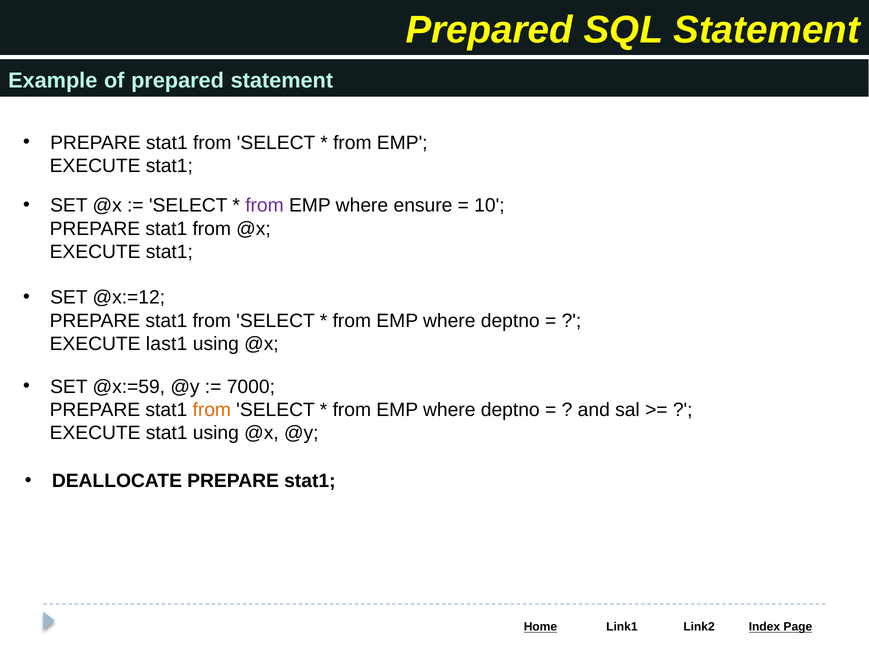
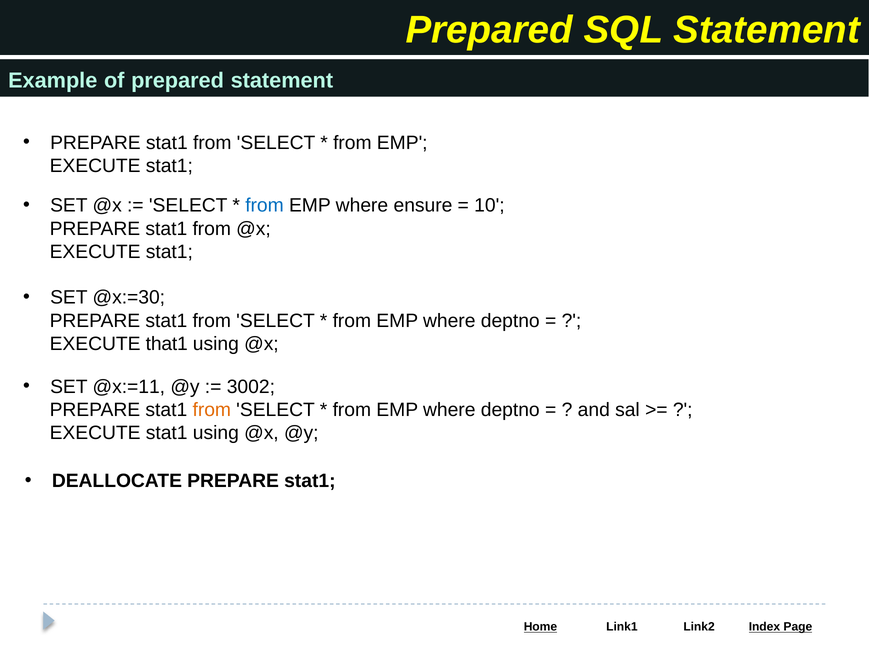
from colour: purple -> blue (265, 205)
@x:=12: @x:=12 -> @x:=30 (129, 297)
last1: last1 -> that1 (167, 344)
@x:=59: @x:=59 -> @x:=11 (129, 387)
7000: 7000 -> 3002 (251, 387)
